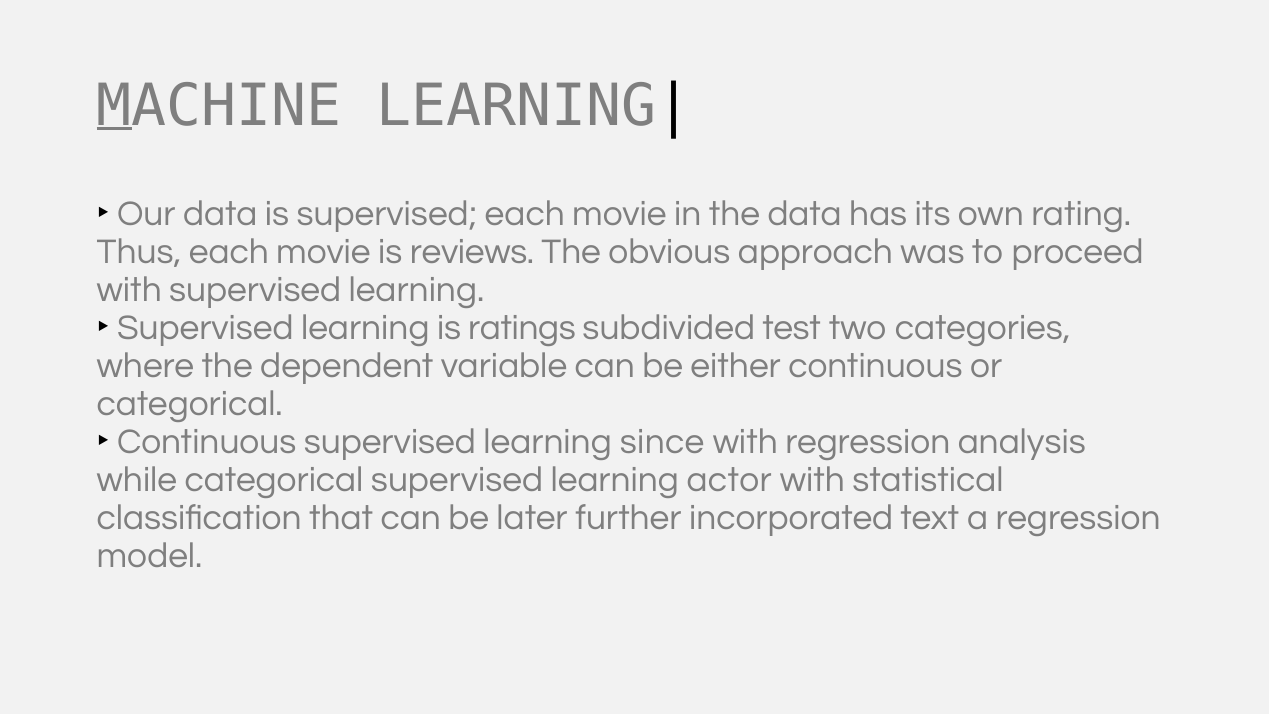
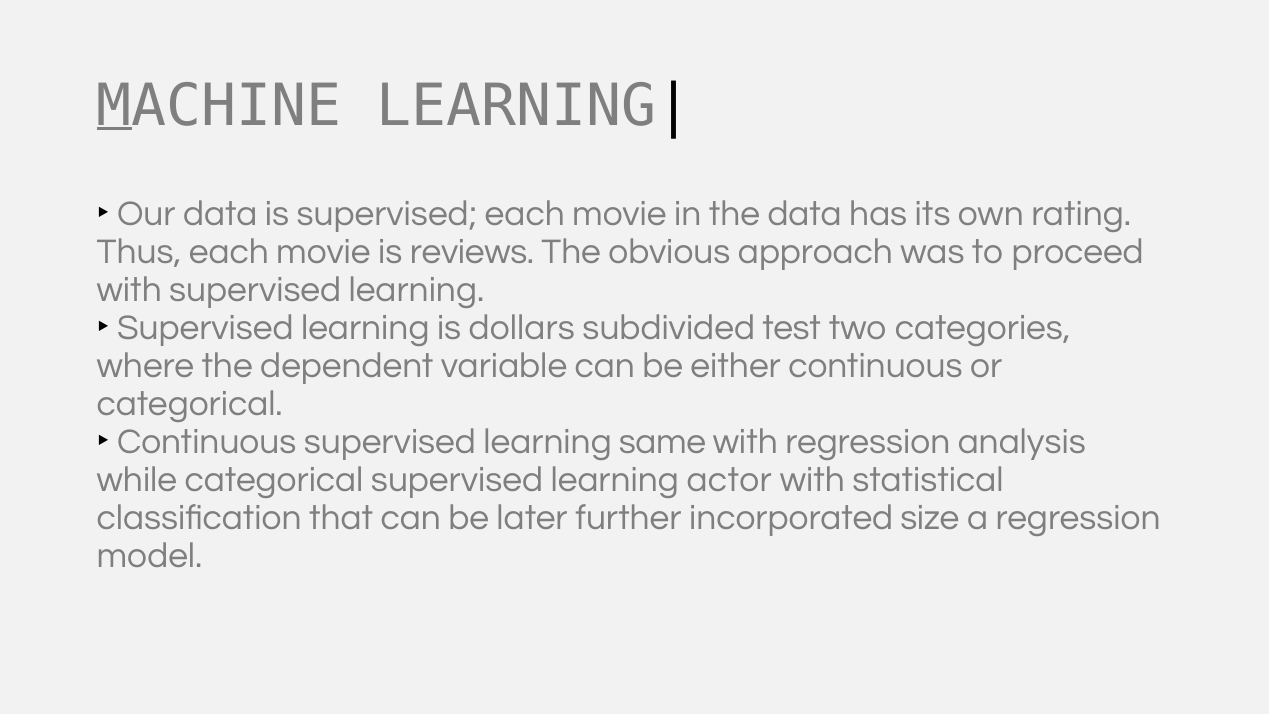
ratings: ratings -> dollars (522, 328)
since: since -> same (662, 442)
text: text -> size (930, 518)
